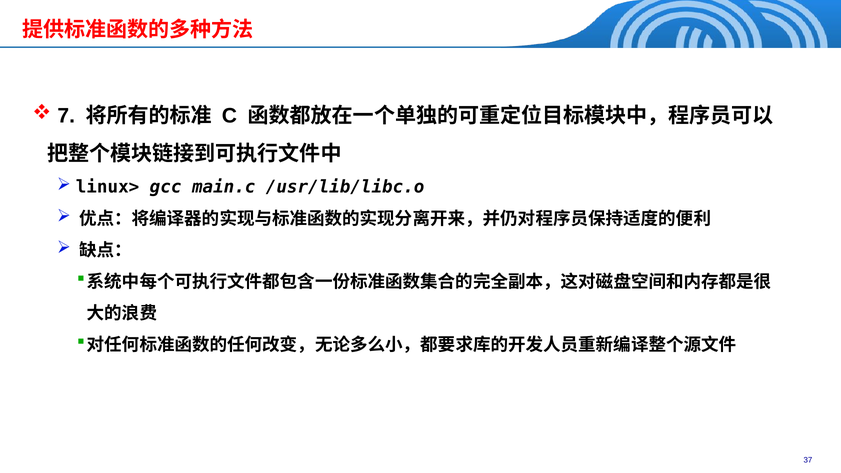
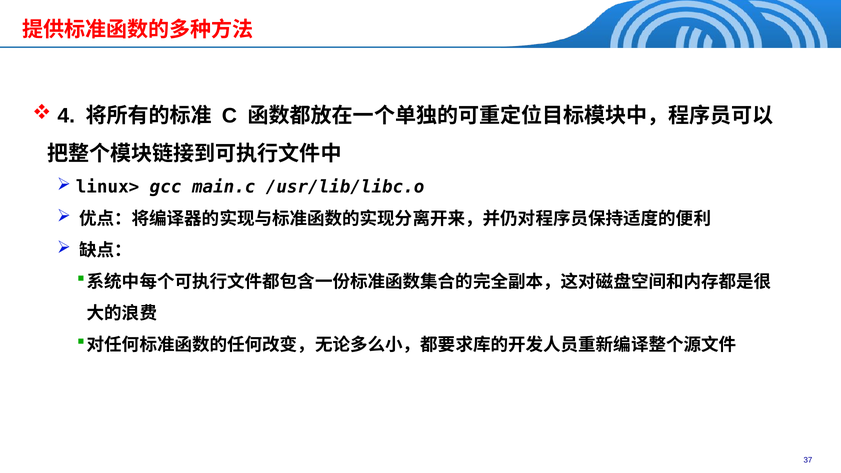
7: 7 -> 4 (66, 116)
